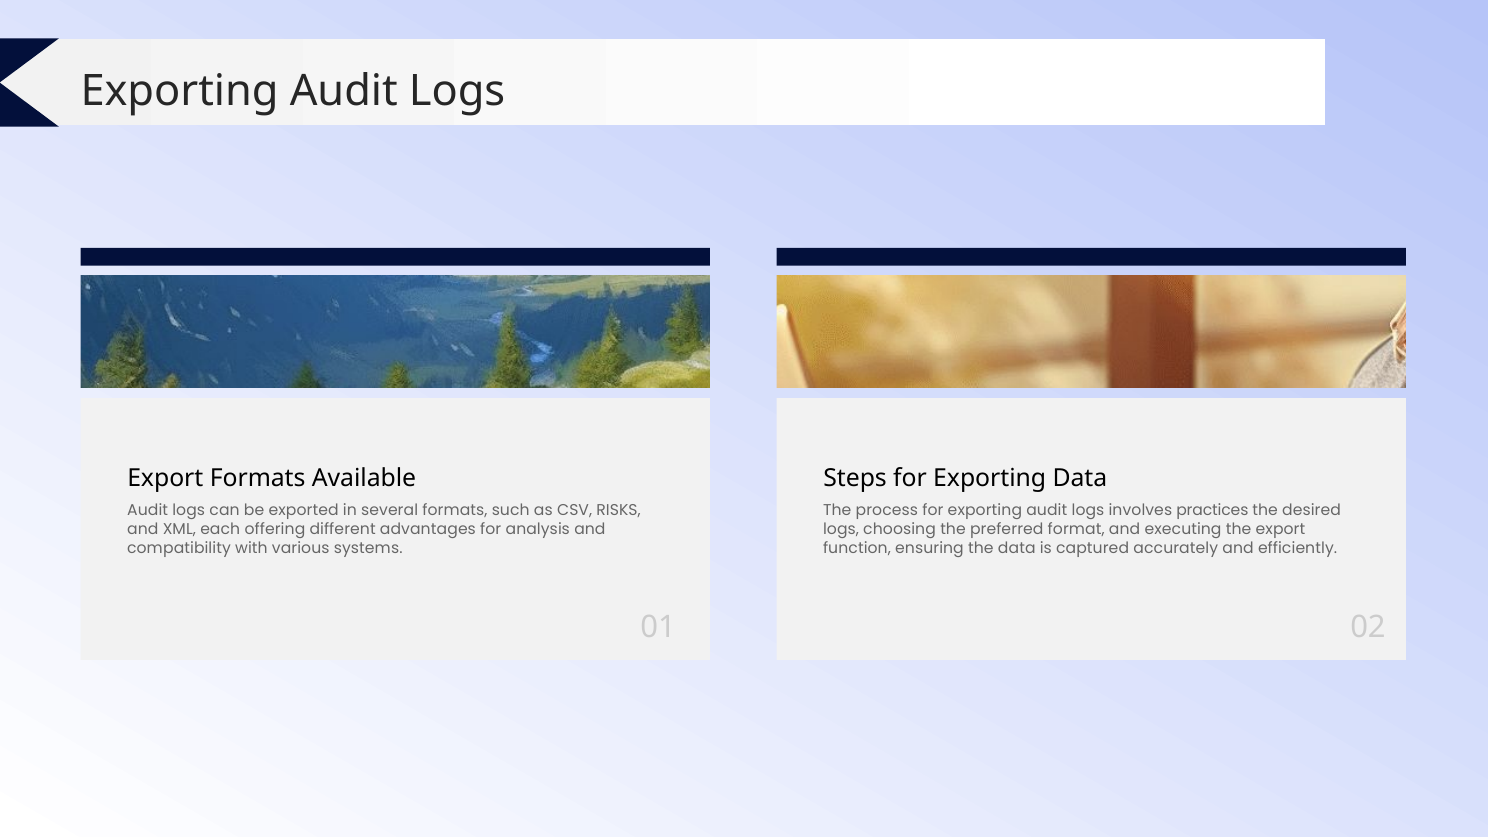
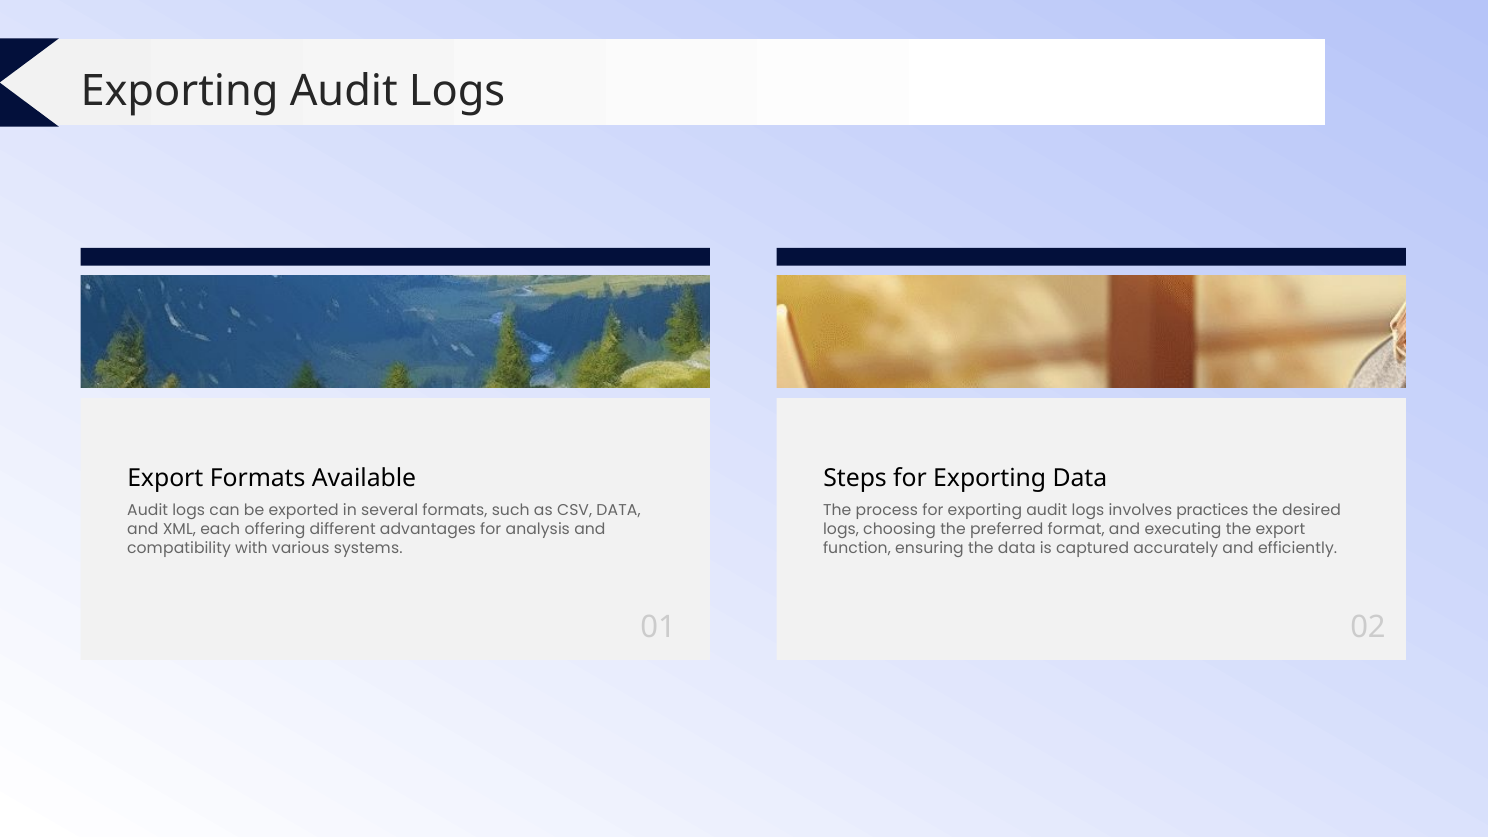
CSV RISKS: RISKS -> DATA (619, 511)
